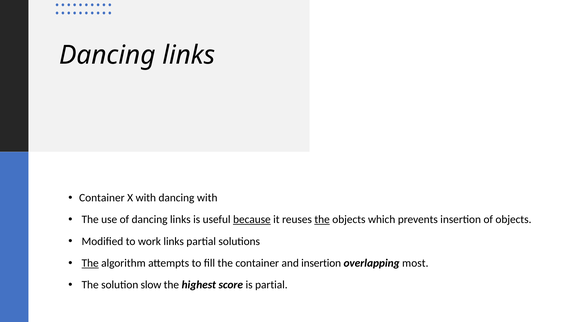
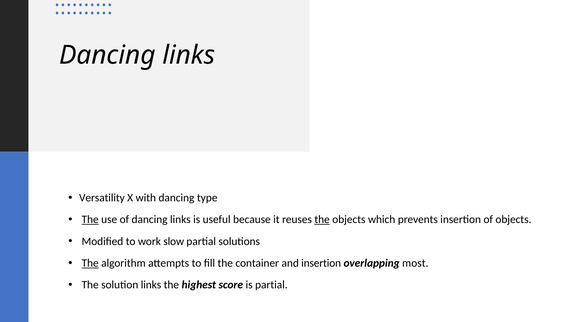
Container: Container -> Versatility (102, 198)
dancing with: with -> type (207, 198)
The underline: none -> present (90, 219)
because underline: present -> none (252, 219)
work links: links -> slow (174, 241)
solution slow: slow -> links (151, 285)
